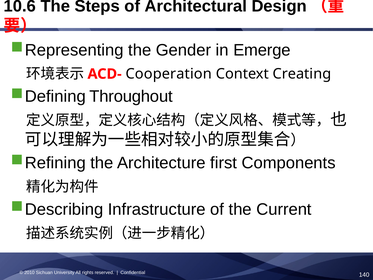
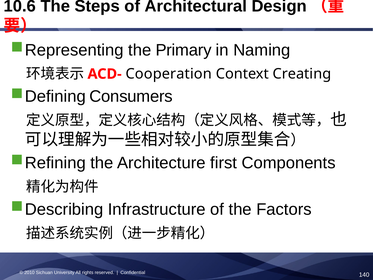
Gender: Gender -> Primary (184, 50)
Emerge: Emerge -> Naming (262, 50)
Throughout: Throughout -> Consumers (131, 96)
Current: Current -> Factors (284, 209)
